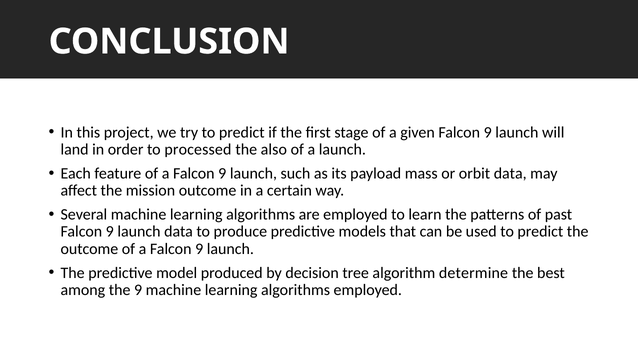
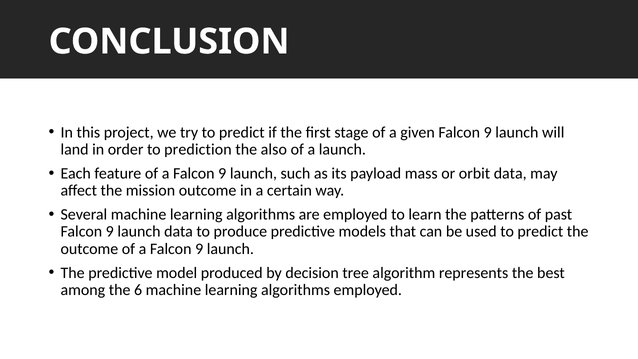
processed: processed -> prediction (198, 149)
determine: determine -> represents (474, 273)
the 9: 9 -> 6 (138, 290)
